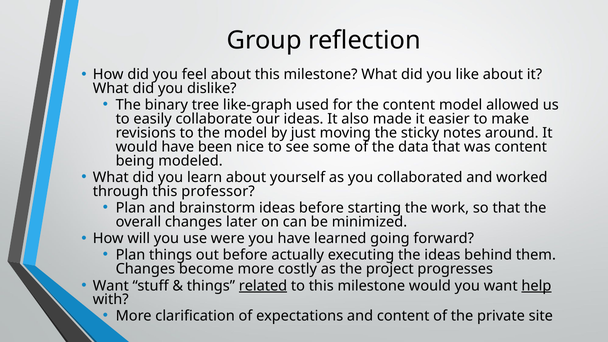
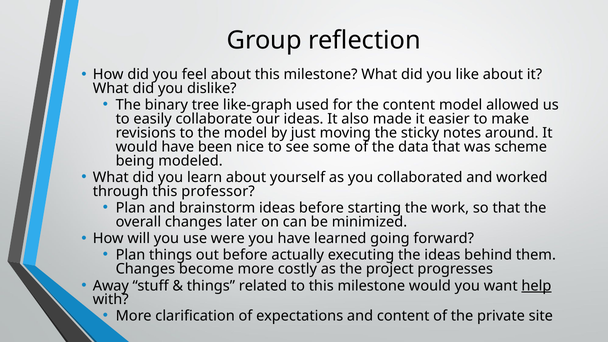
was content: content -> scheme (521, 147)
Want: Want -> Away (111, 286)
related underline: present -> none (263, 286)
